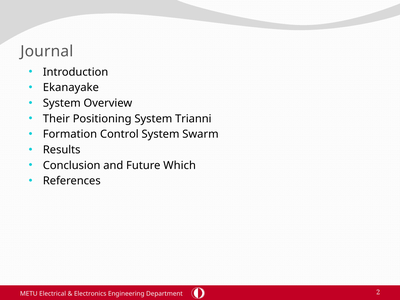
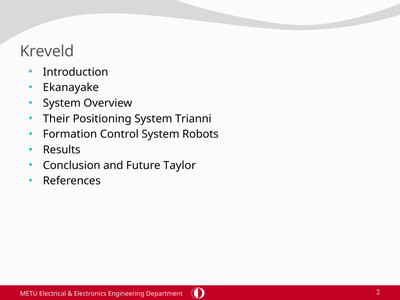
Journal: Journal -> Kreveld (47, 51)
Swarm: Swarm -> Robots (200, 134)
Which: Which -> Taylor (180, 165)
